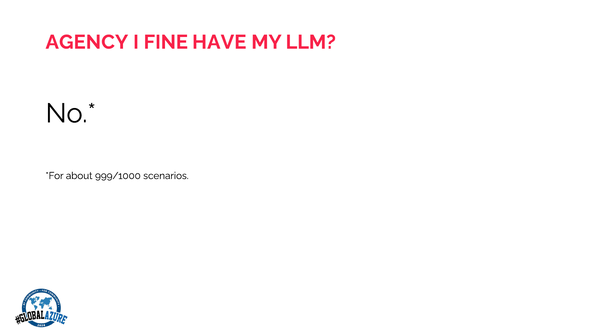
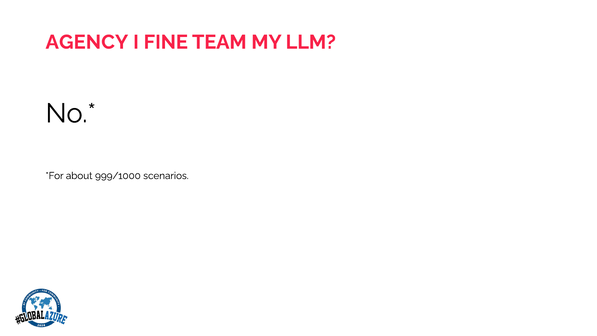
HAVE: HAVE -> TEAM (219, 42)
